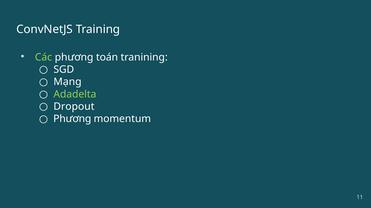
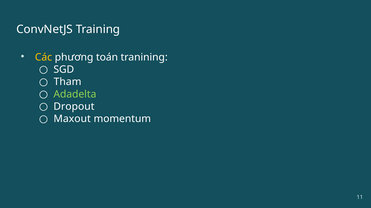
Các colour: light green -> yellow (43, 57)
Mạng: Mạng -> Tham (68, 82)
Phương: Phương -> Maxout (72, 119)
